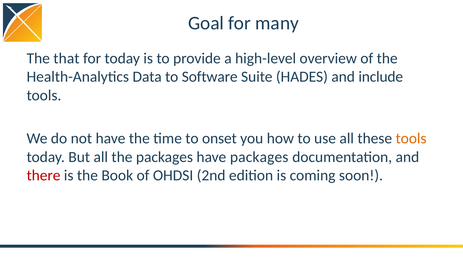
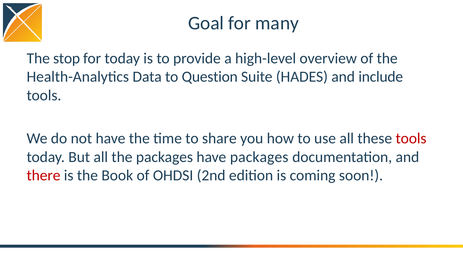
that: that -> stop (67, 58)
Software: Software -> Question (210, 77)
onset: onset -> share (219, 139)
tools colour: orange -> red (411, 139)
